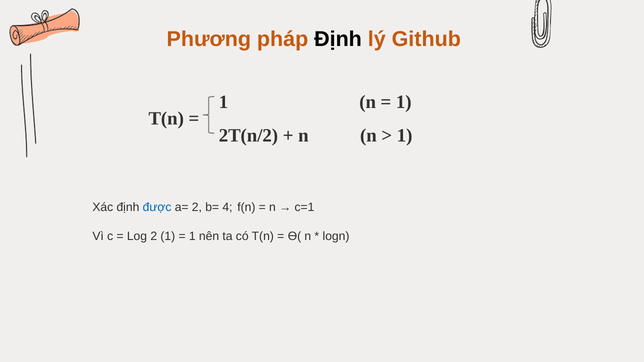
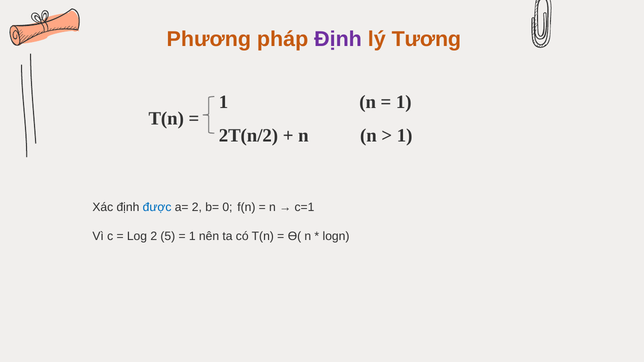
Định colour: black -> purple (338, 39)
Github: Github -> Tương (426, 39)
4: 4 -> 0 (227, 207)
2 1: 1 -> 5 (168, 236)
